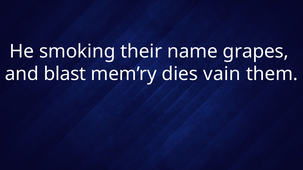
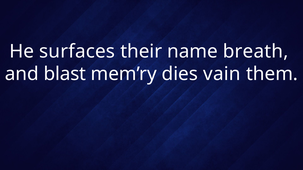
smoking: smoking -> surfaces (77, 51)
grapes: grapes -> breath (256, 51)
